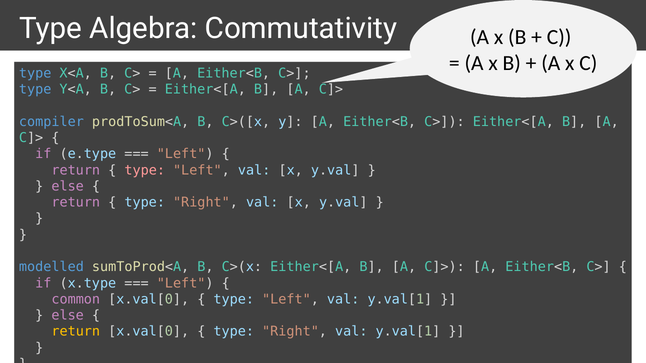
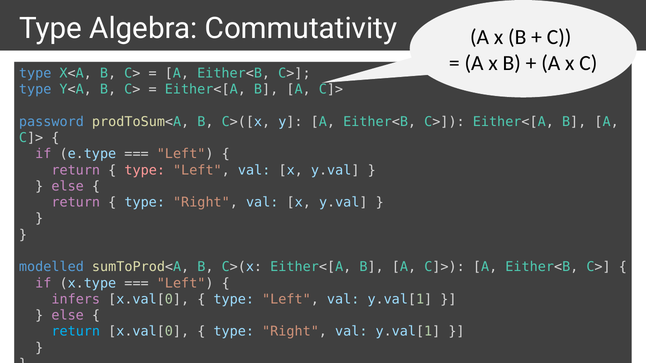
compiler: compiler -> password (51, 122)
common: common -> infers (76, 300)
return colour: yellow -> light blue (76, 332)
